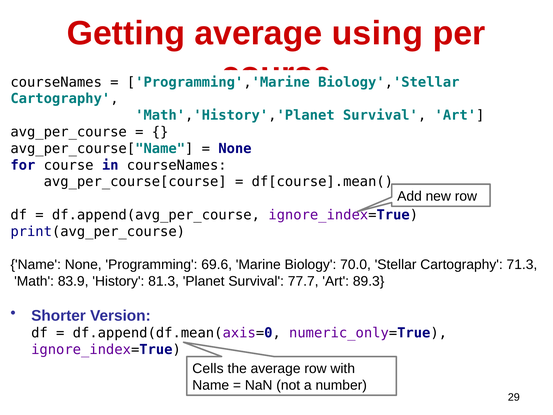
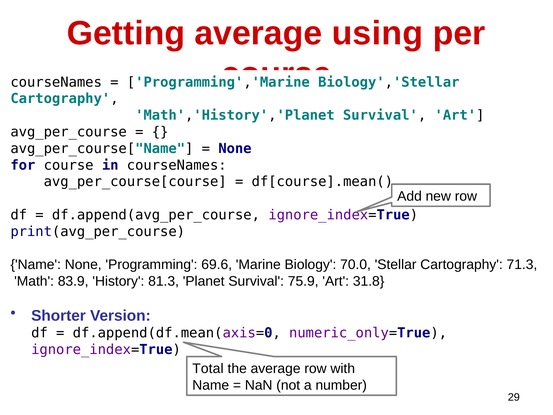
77.7: 77.7 -> 75.9 (303, 281)
89.3: 89.3 -> 31.8 (369, 281)
Cells: Cells -> Total (208, 368)
